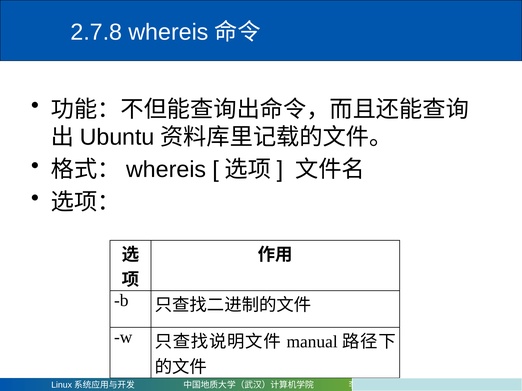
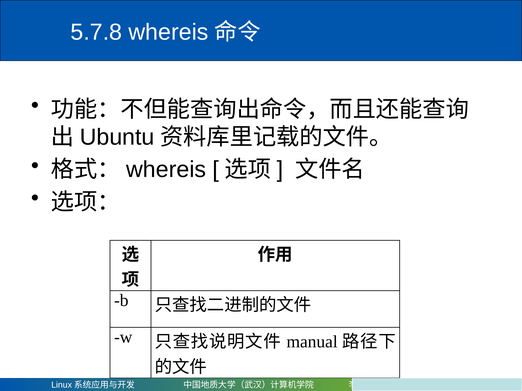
2.7.8: 2.7.8 -> 5.7.8 (96, 32)
